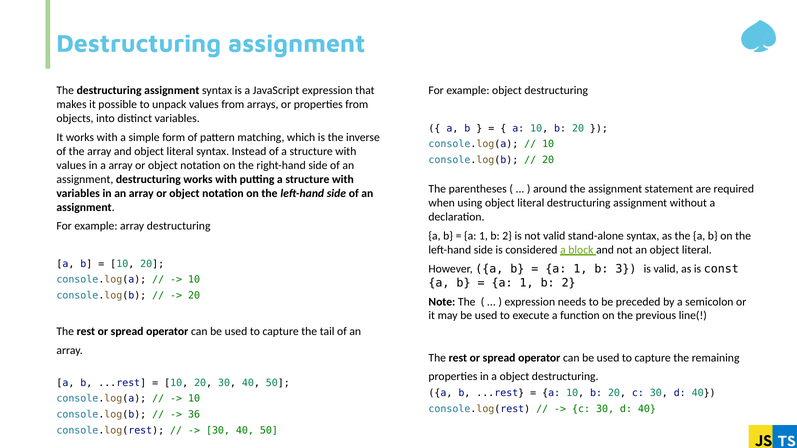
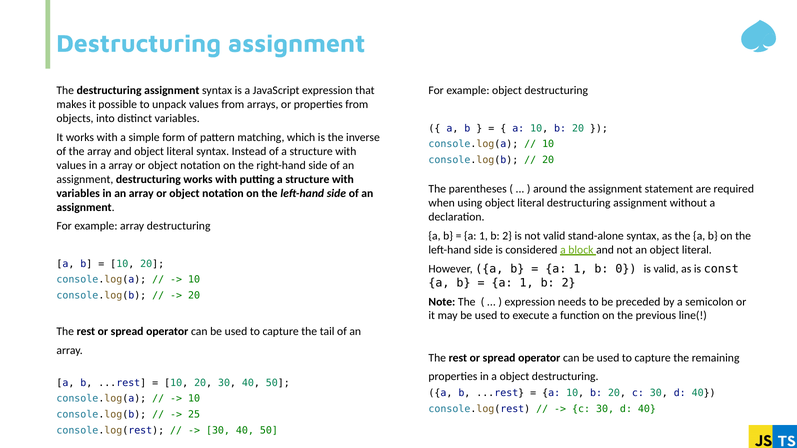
3: 3 -> 0 (626, 269)
36: 36 -> 25 (194, 415)
